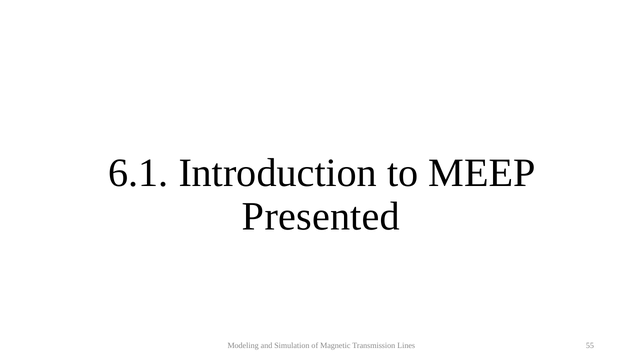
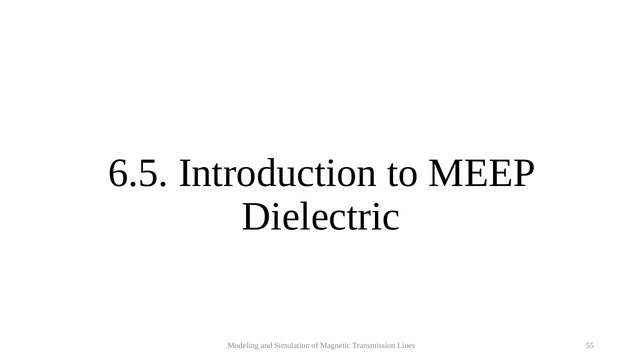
6.1: 6.1 -> 6.5 (138, 173)
Presented: Presented -> Dielectric (321, 216)
